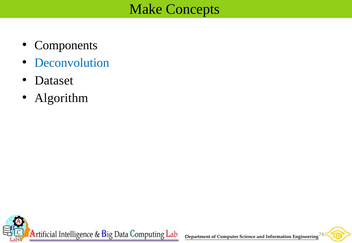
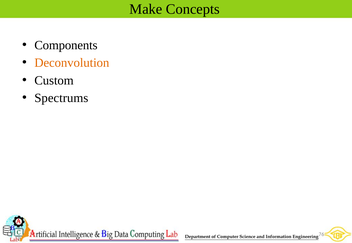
Deconvolution colour: blue -> orange (72, 63)
Dataset: Dataset -> Custom (54, 81)
Algorithm: Algorithm -> Spectrums (61, 98)
